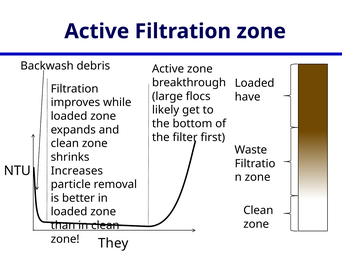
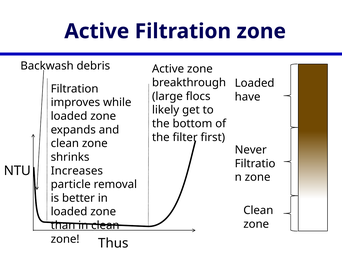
Waste: Waste -> Never (251, 150)
They: They -> Thus (113, 244)
